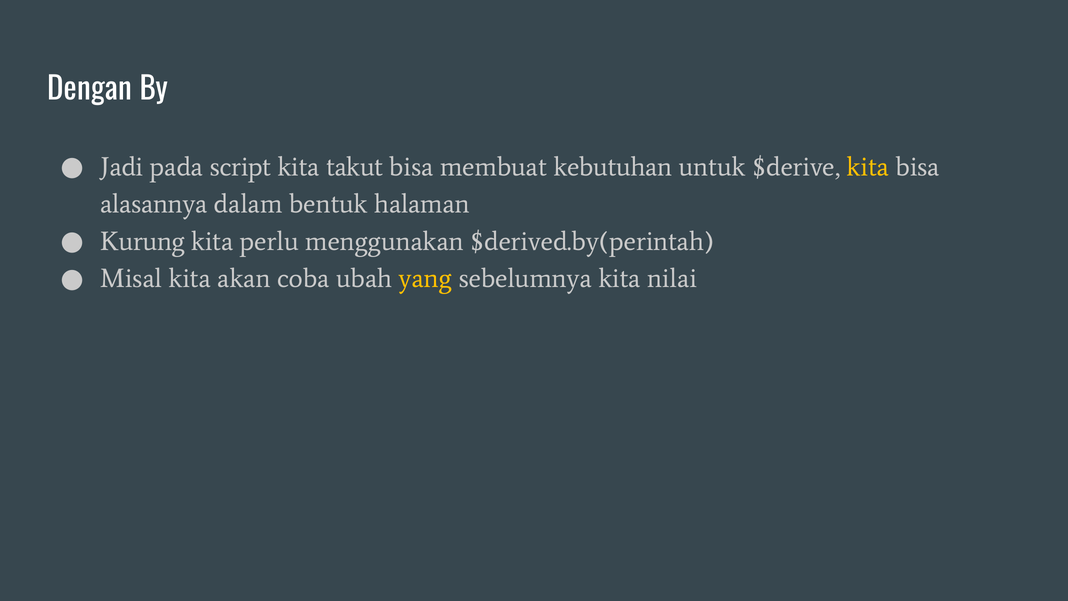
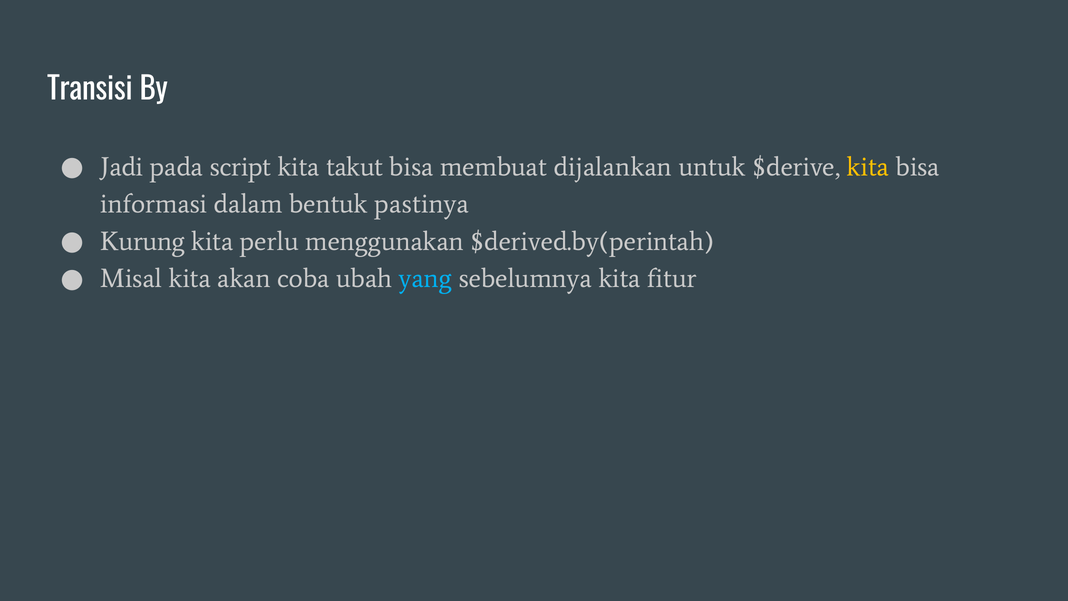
Dengan: Dengan -> Transisi (90, 90)
kebutuhan: kebutuhan -> dijalankan (613, 167)
alasannya: alasannya -> informasi (154, 204)
halaman: halaman -> pastinya (422, 204)
yang colour: yellow -> light blue (425, 278)
nilai: nilai -> fitur (672, 278)
